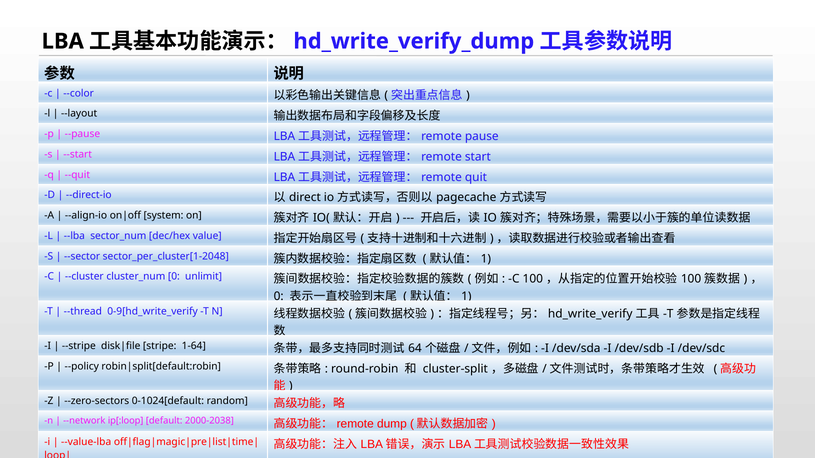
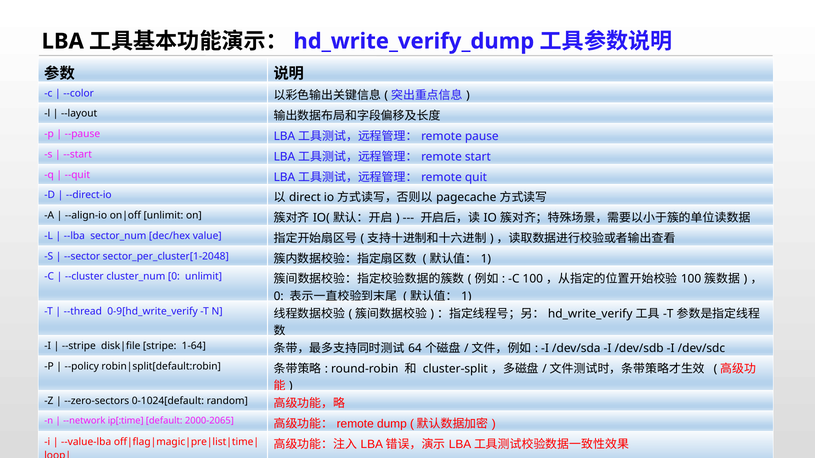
system: system -> unlimit (163, 216)
ip[:loop: ip[:loop -> ip[:time (126, 421)
2000-2038: 2000-2038 -> 2000-2065 (209, 421)
